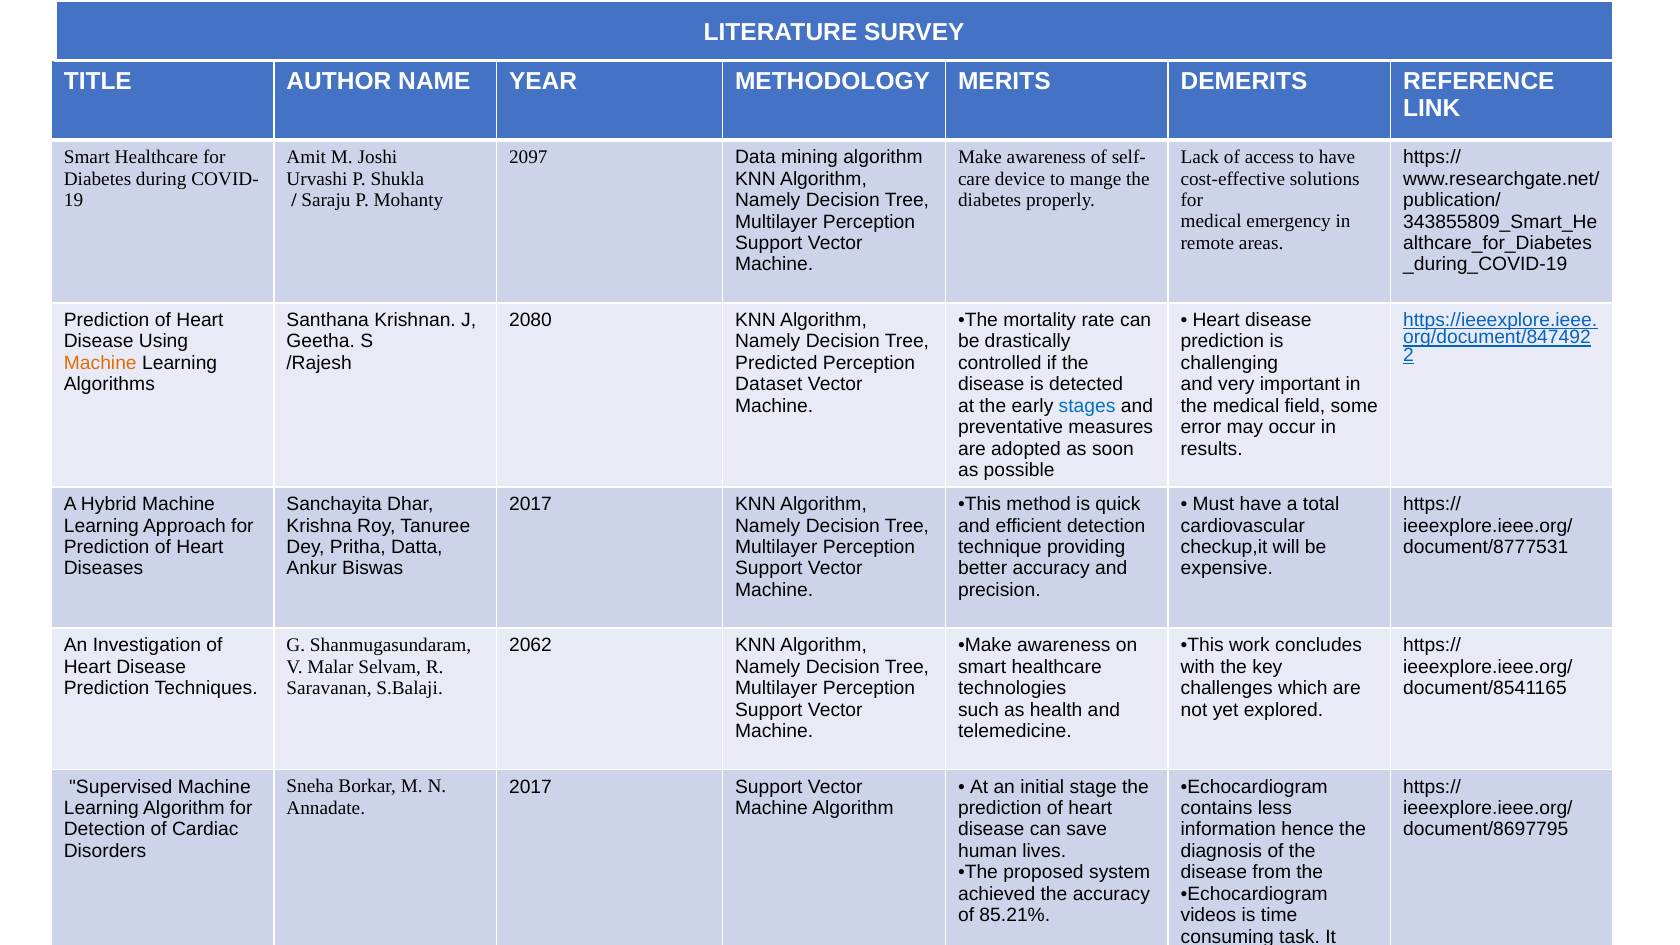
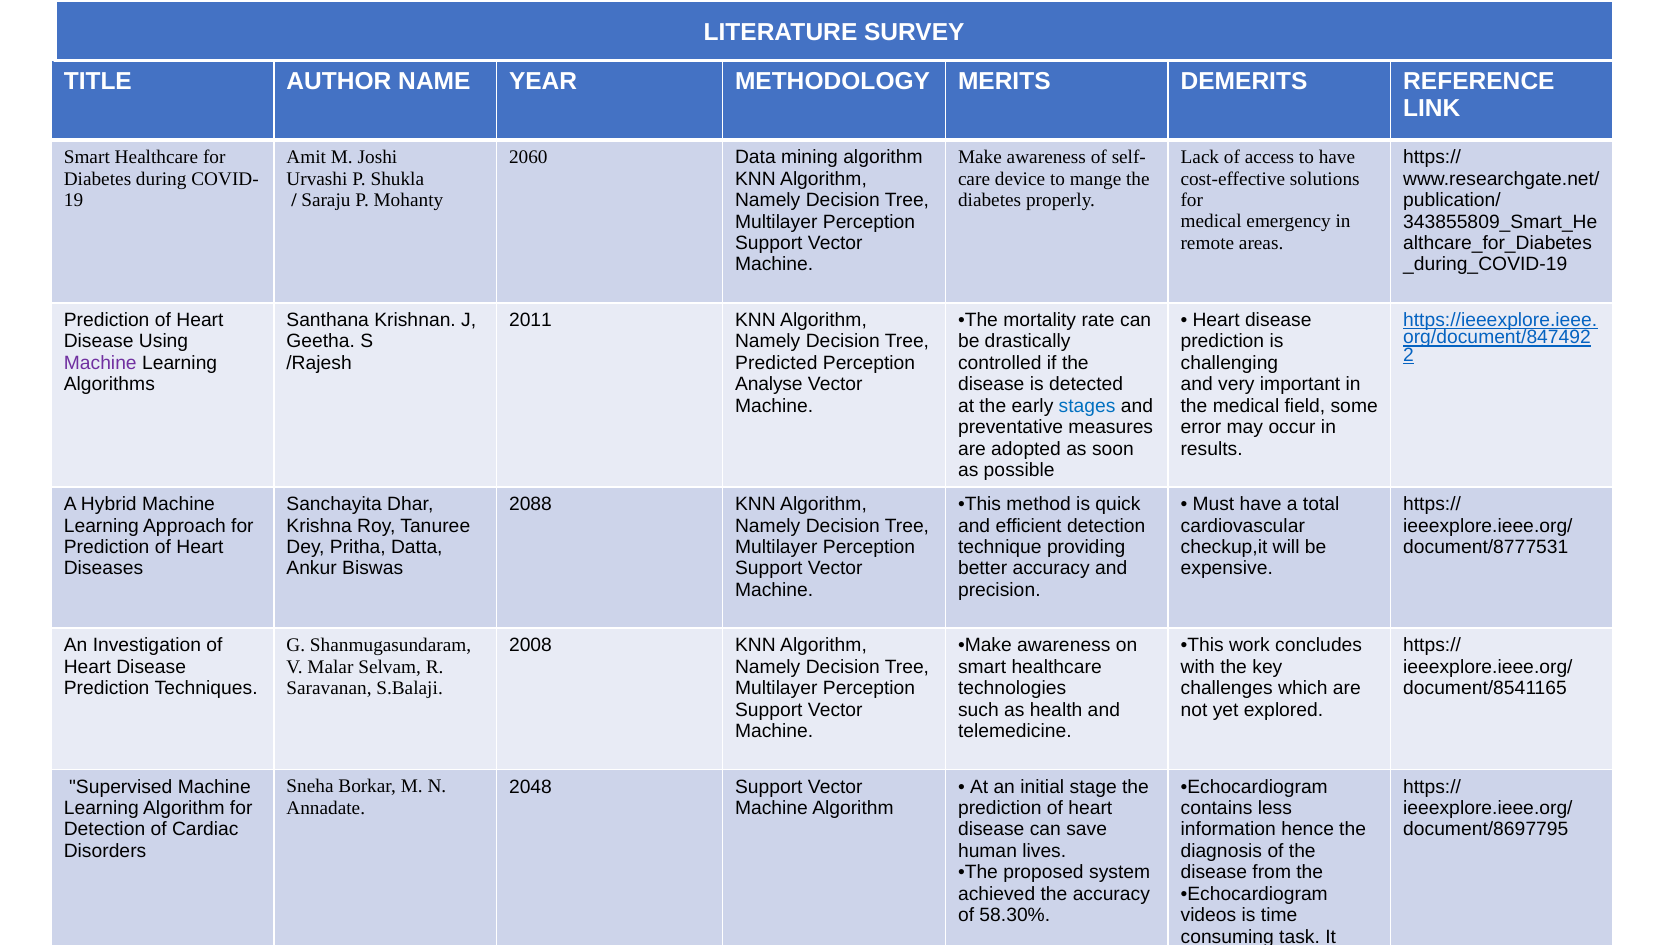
2097: 2097 -> 2060 (528, 157)
2080: 2080 -> 2011 (530, 320)
Machine colour: orange -> purple (100, 363)
Dataset: Dataset -> Analyse (769, 384)
2017: 2017 -> 2088 (530, 504)
2062: 2062 -> 2008 (530, 645)
2017: 2017 -> 2048 (530, 787)
85.21%: 85.21% -> 58.30% (1015, 915)
